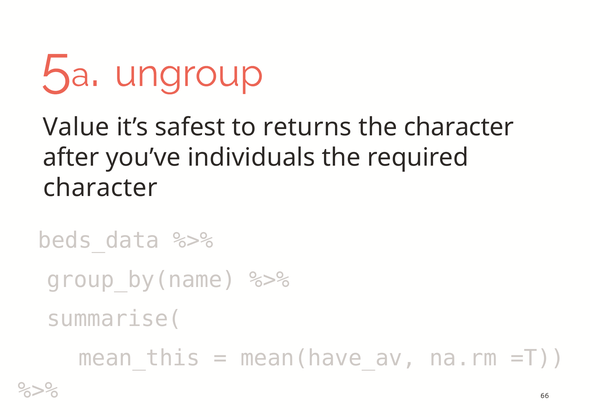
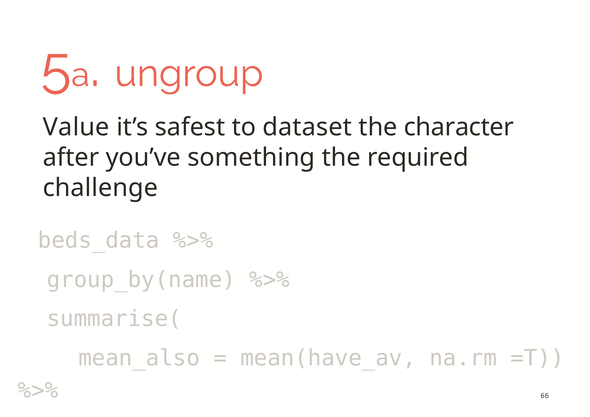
returns: returns -> dataset (307, 127)
individuals: individuals -> something (251, 158)
character: character -> challenge (100, 188)
mean_this: mean_this -> mean_also (139, 358)
